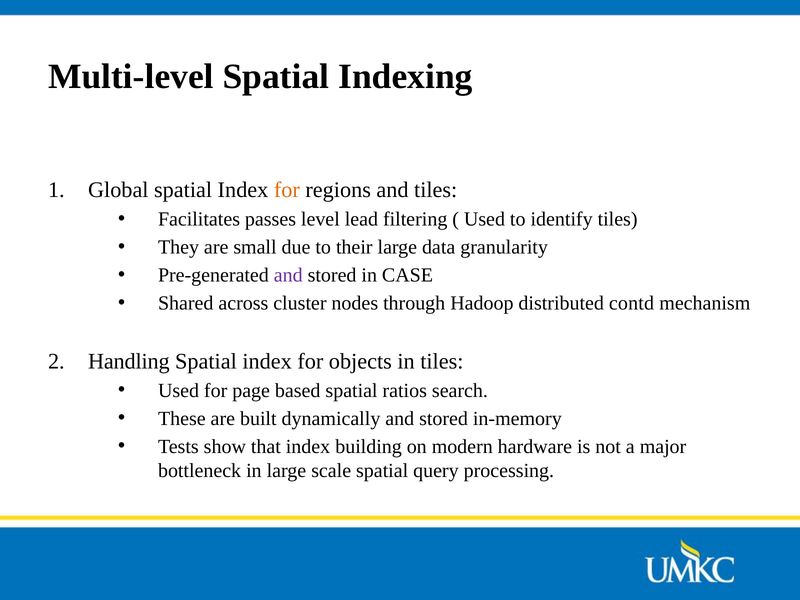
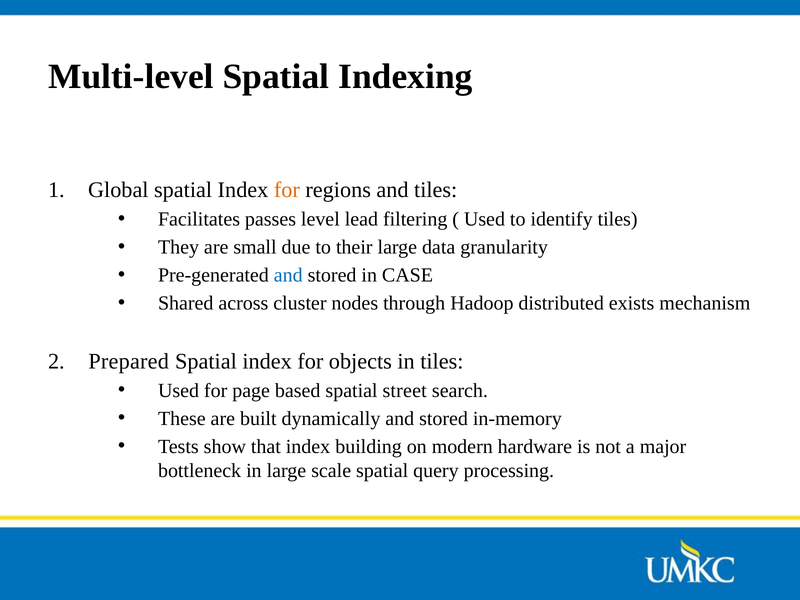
and colour: purple -> blue (288, 275)
contd: contd -> exists (632, 303)
Handling: Handling -> Prepared (129, 361)
ratios: ratios -> street (405, 390)
